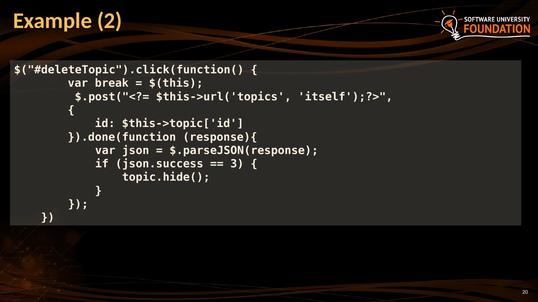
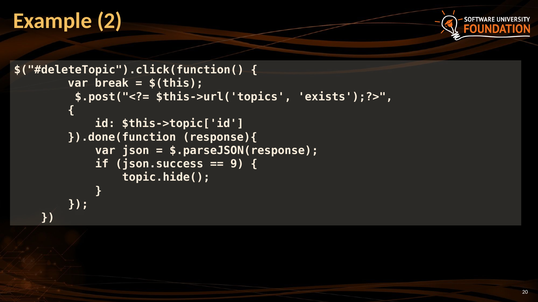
itself');?>: itself');?> -> exists');?> (345, 97)
3: 3 -> 9 (237, 164)
